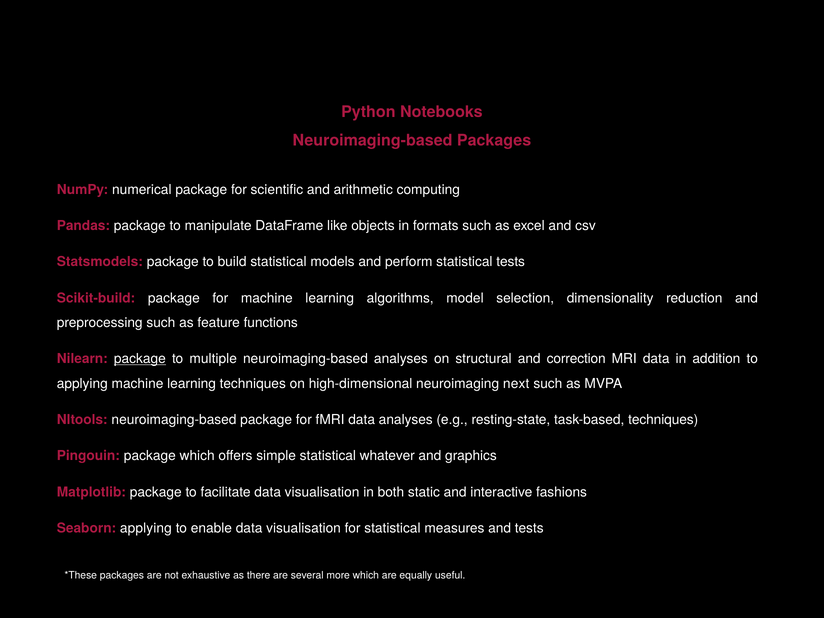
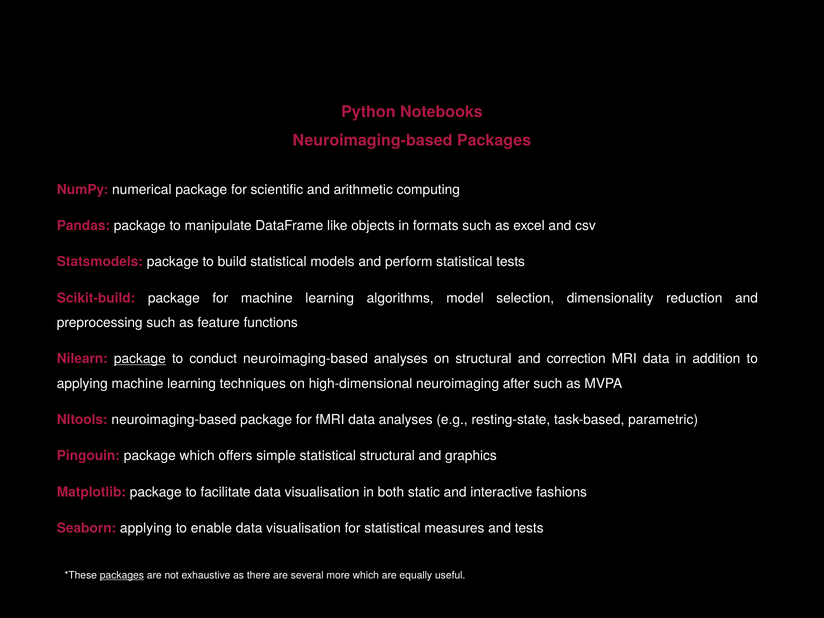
multiple: multiple -> conduct (213, 359)
next: next -> after (516, 384)
task-based techniques: techniques -> parametric (663, 420)
statistical whatever: whatever -> structural (387, 456)
packages underline: none -> present (122, 575)
